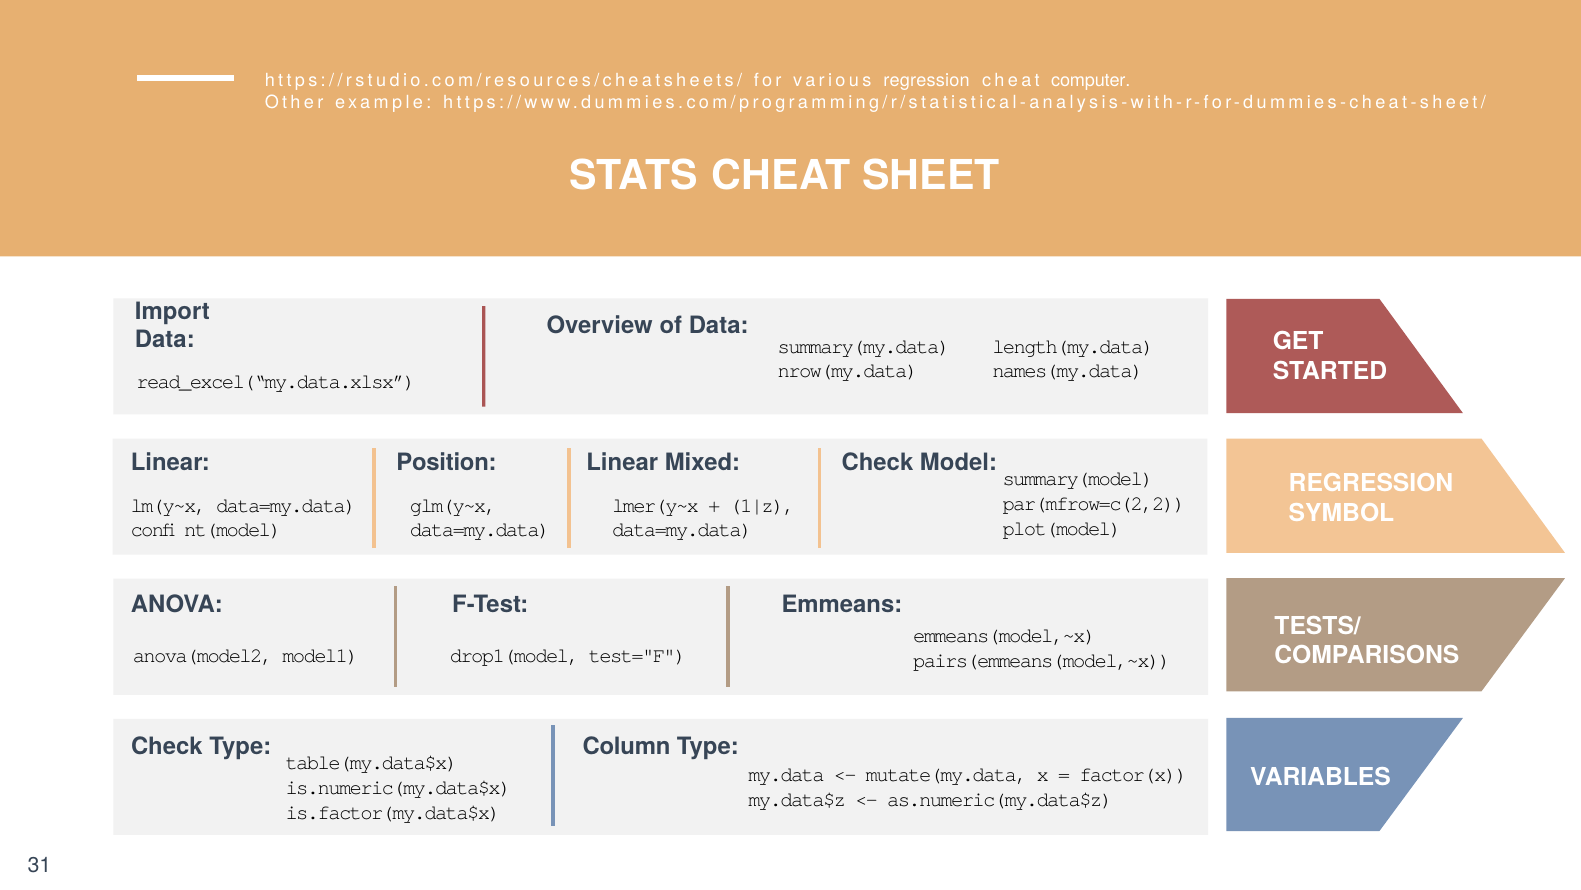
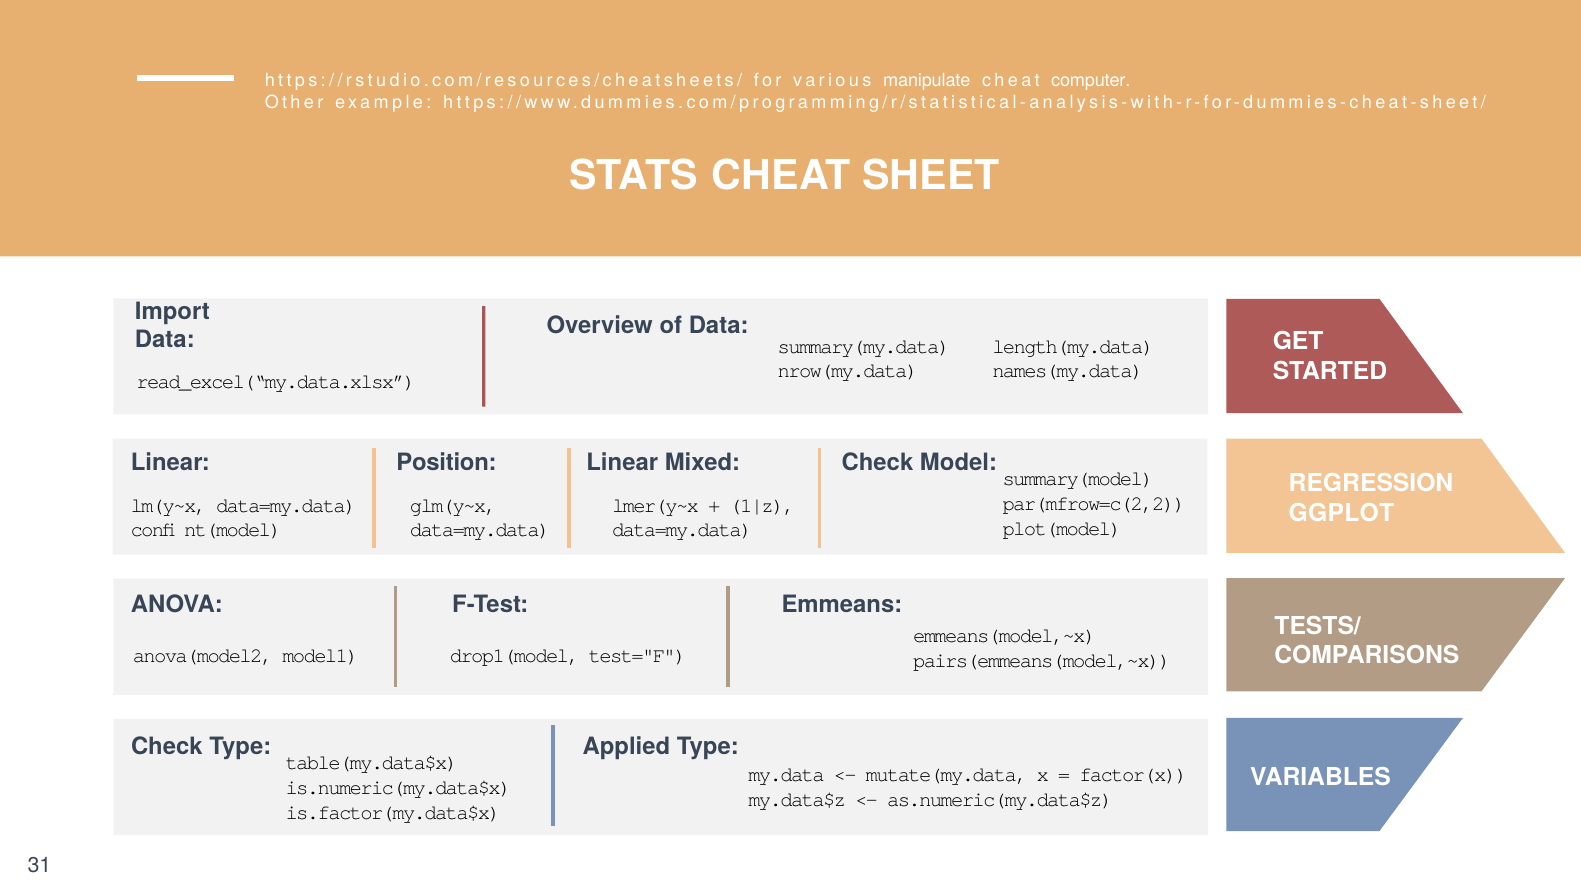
various regression: regression -> manipulate (927, 81)
SYMBOL: SYMBOL -> GGPLOT (1341, 513)
Column: Column -> Applied (626, 746)
